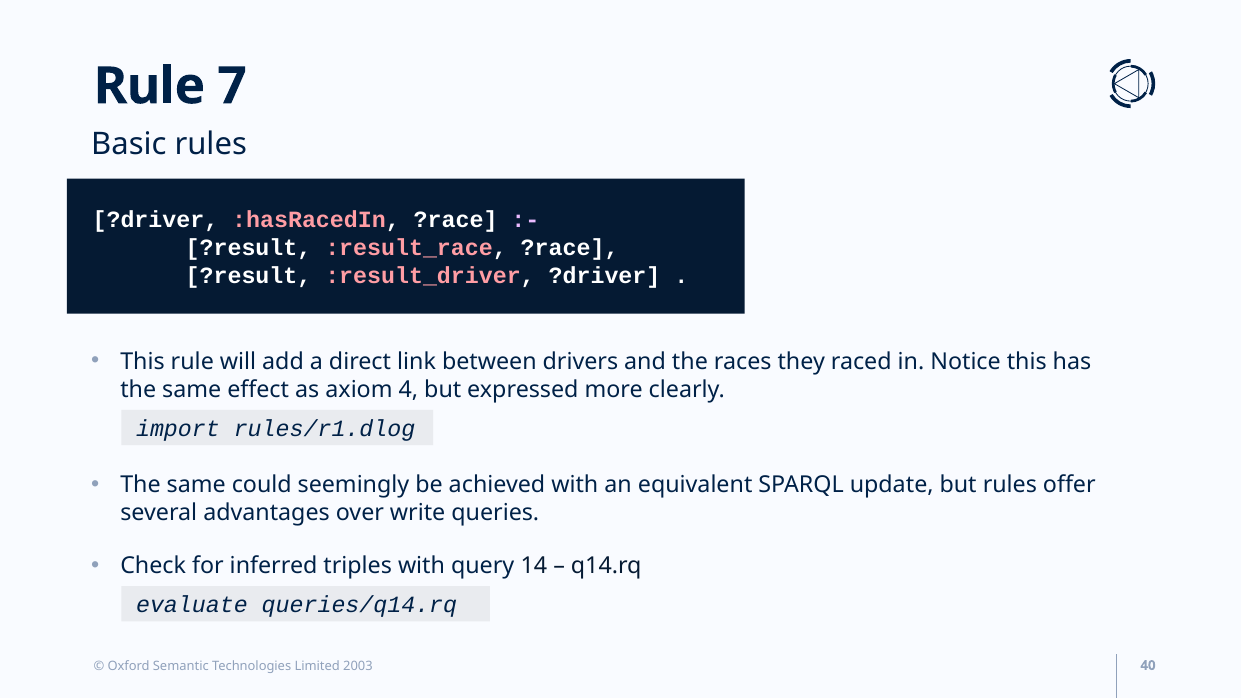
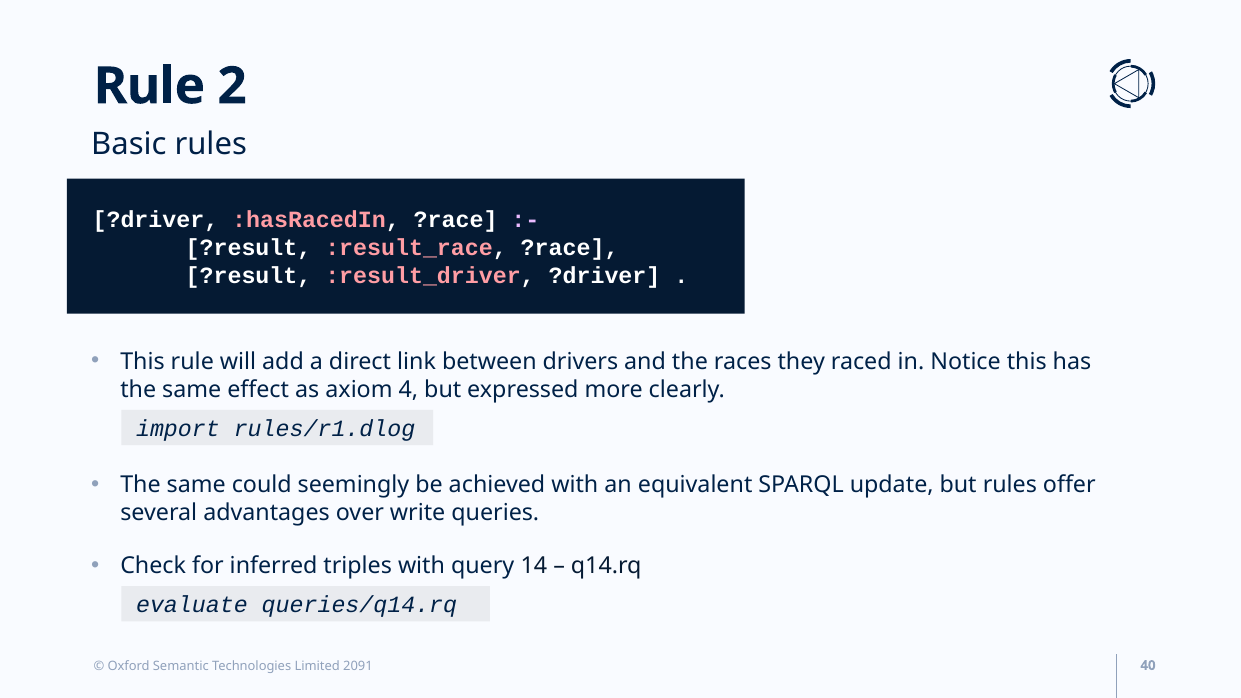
7: 7 -> 2 (232, 86)
2003: 2003 -> 2091 (358, 666)
